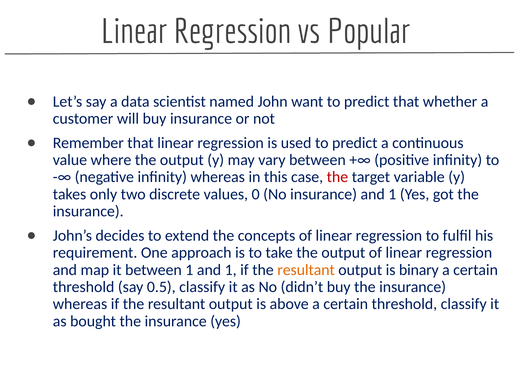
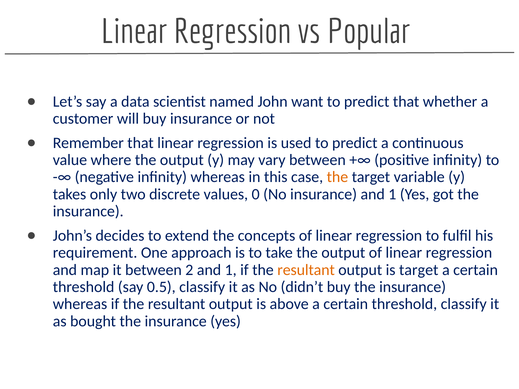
the colour: red -> orange (337, 177)
between 1: 1 -> 2 (189, 270)
is binary: binary -> target (419, 270)
